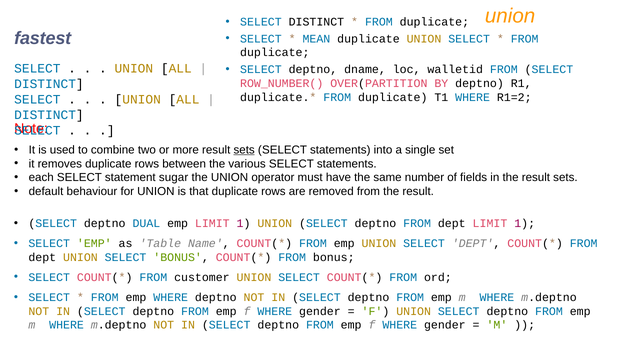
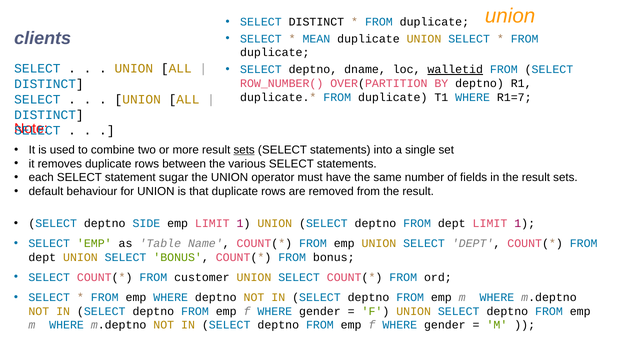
fastest: fastest -> clients (43, 38)
walletid underline: none -> present (455, 70)
R1=2: R1=2 -> R1=7 (514, 97)
DUAL: DUAL -> SIDE (146, 223)
